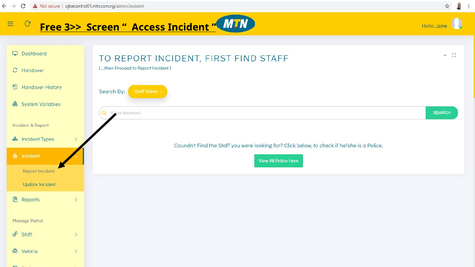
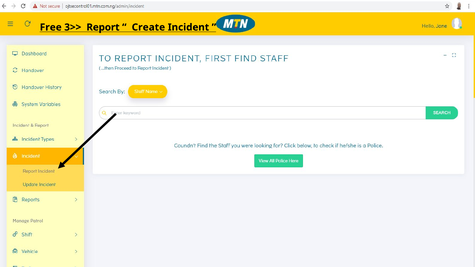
Screen: Screen -> Report (103, 27)
Access: Access -> Create (148, 27)
